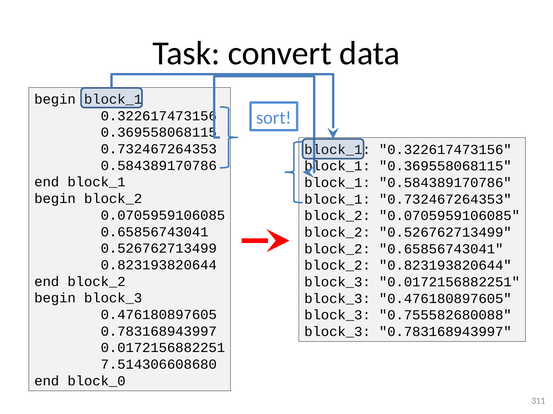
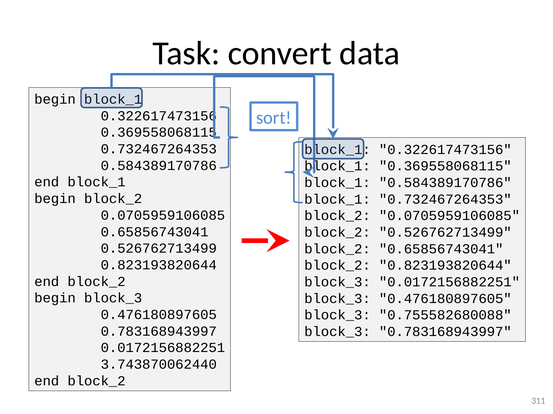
7.514306608680: 7.514306608680 -> 3.743870062440 (159, 365)
block_0: block_0 -> block_2 (97, 382)
